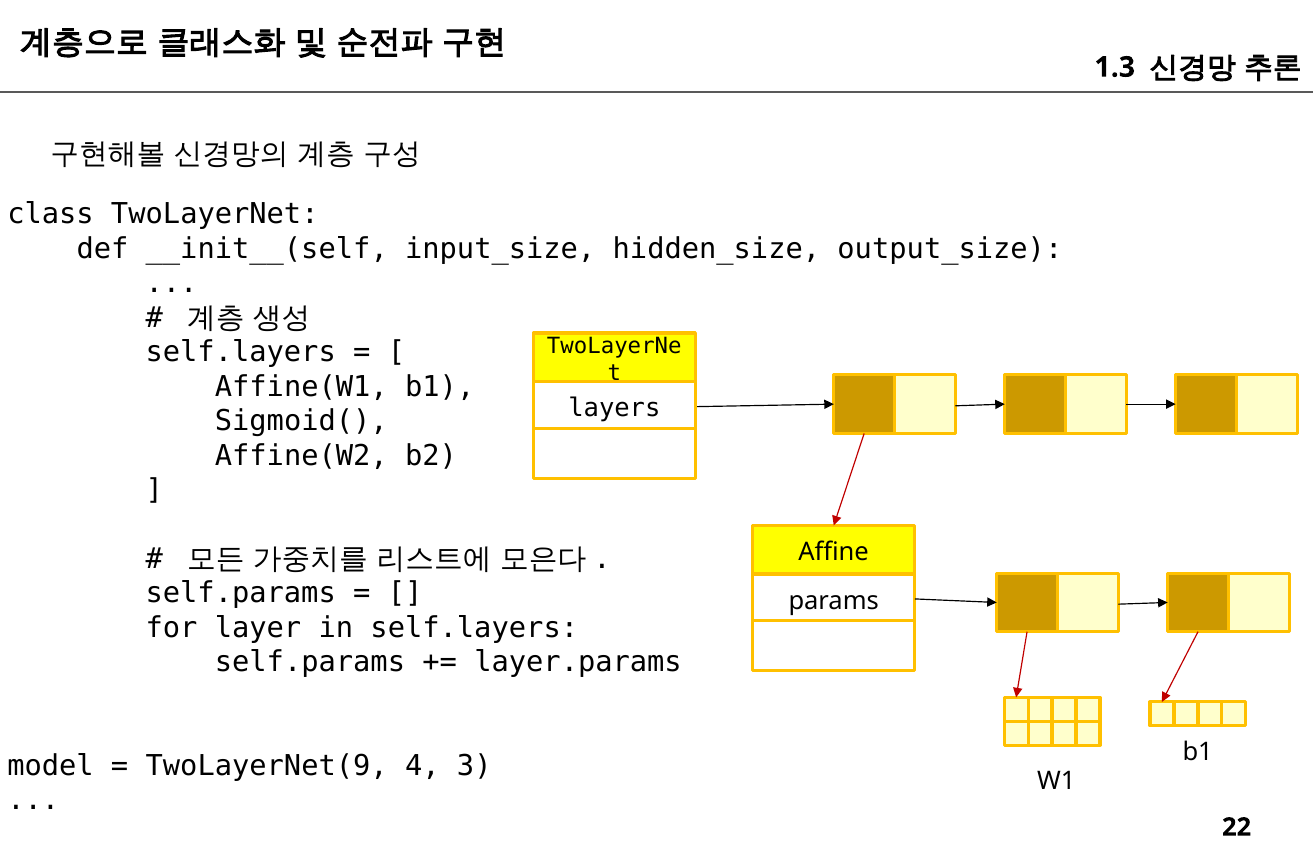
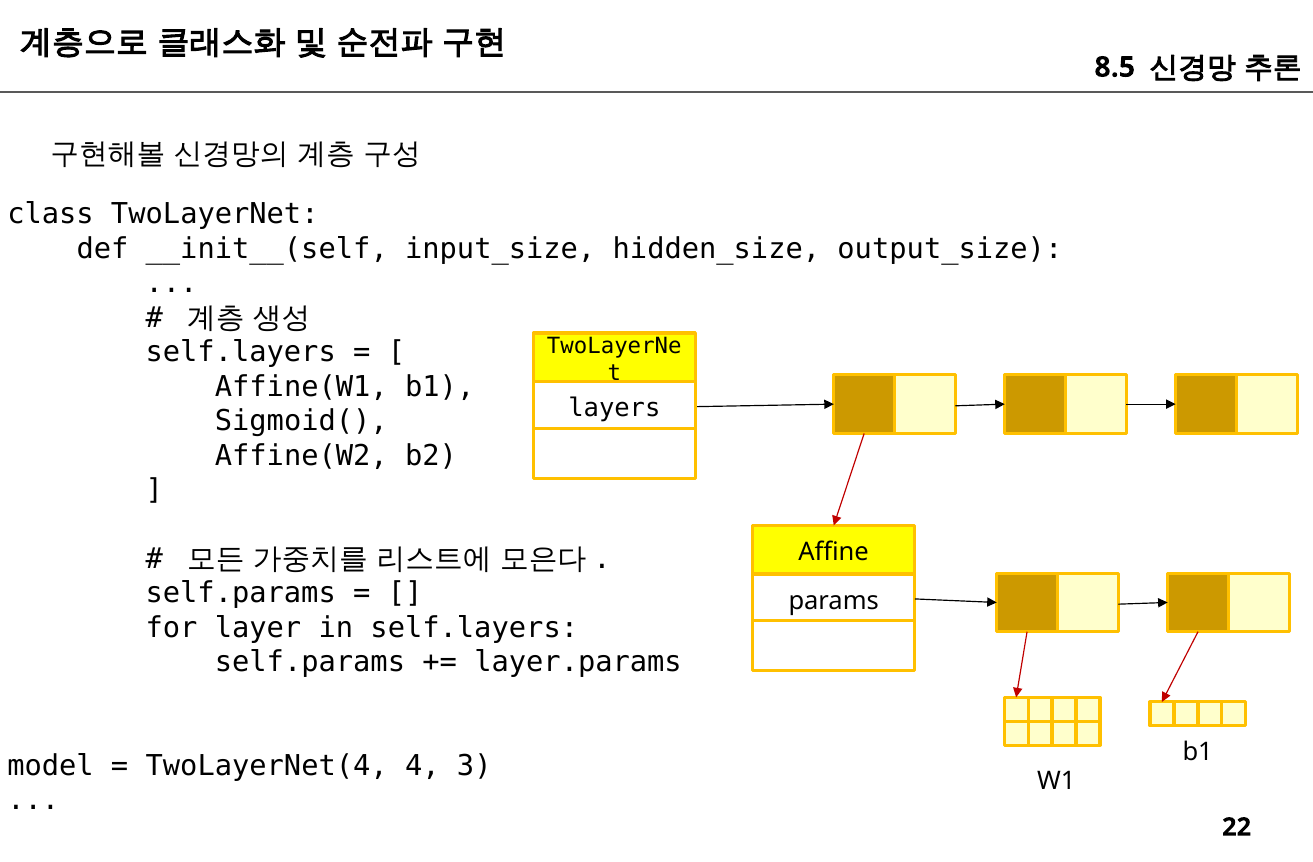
1.3: 1.3 -> 8.5 (1115, 67)
TwoLayerNet(9: TwoLayerNet(9 -> TwoLayerNet(4 (267, 766)
